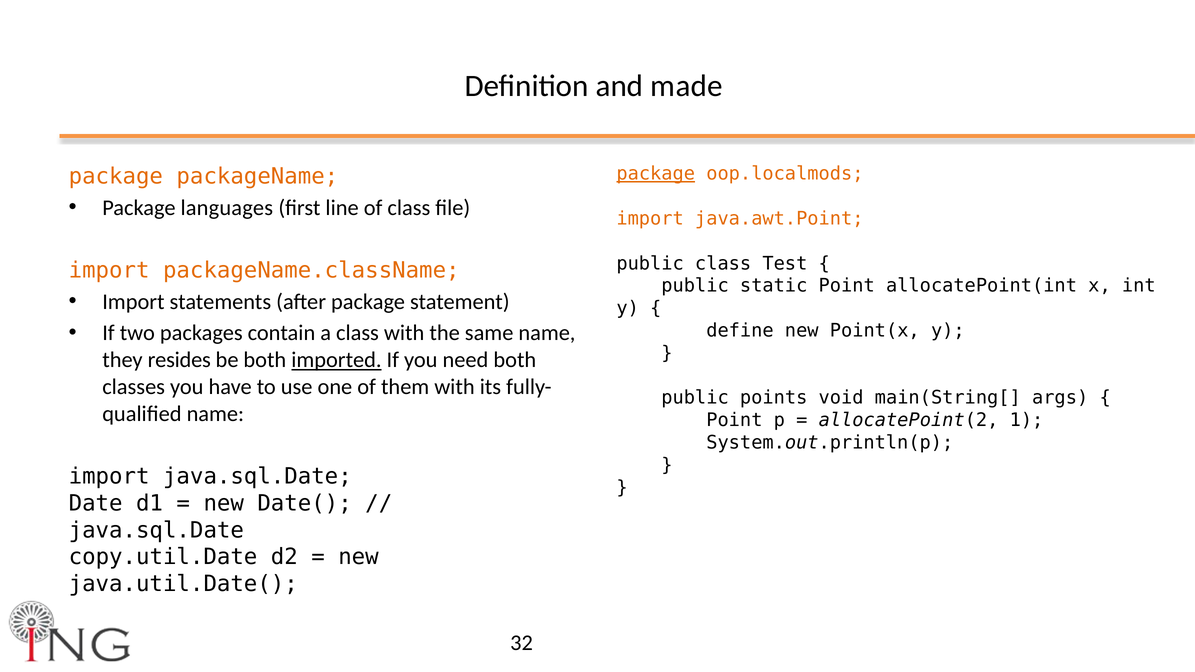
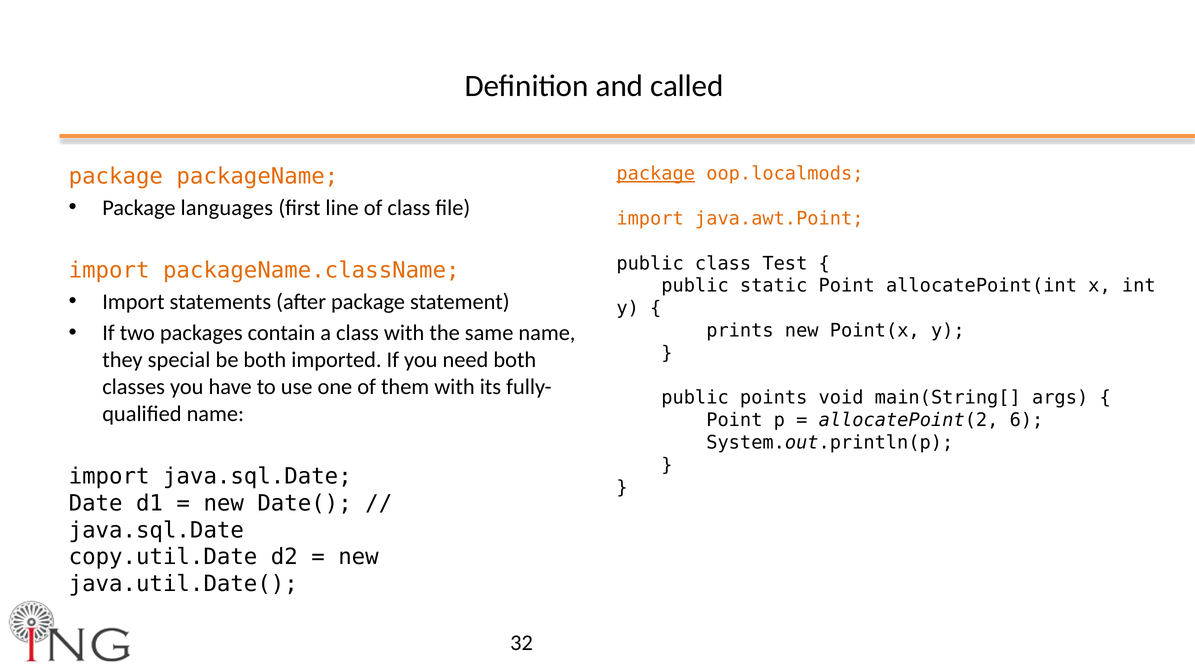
made: made -> called (687, 86)
define: define -> prints (740, 331)
resides: resides -> special (179, 360)
imported underline: present -> none (336, 360)
1: 1 -> 6 (1027, 420)
